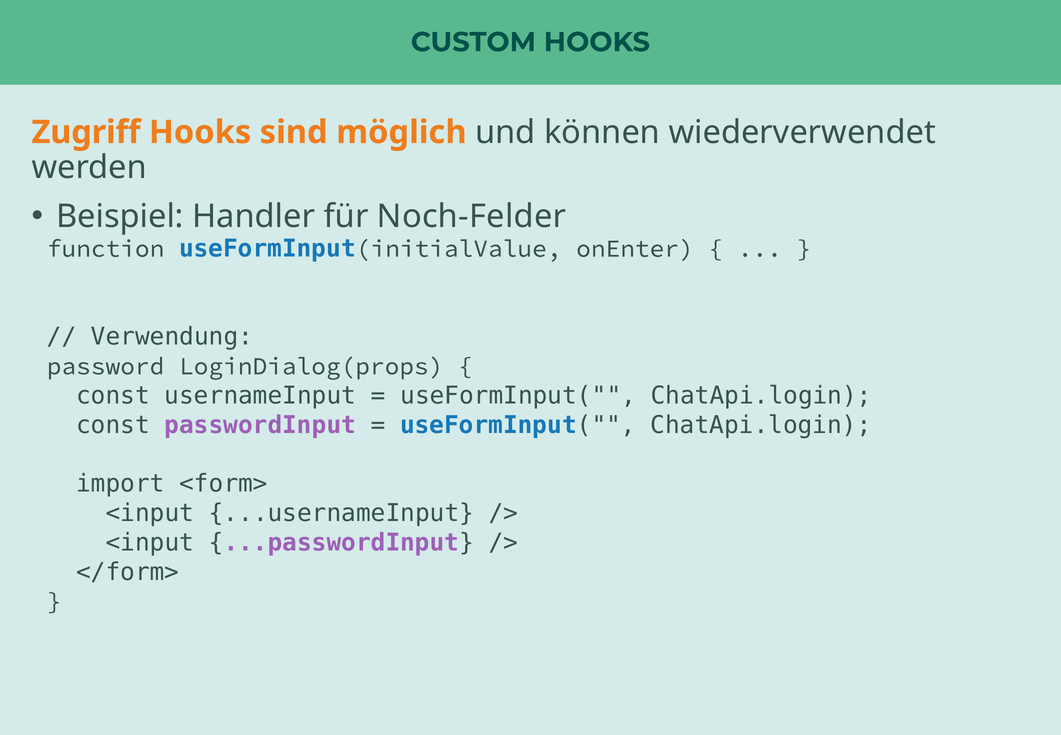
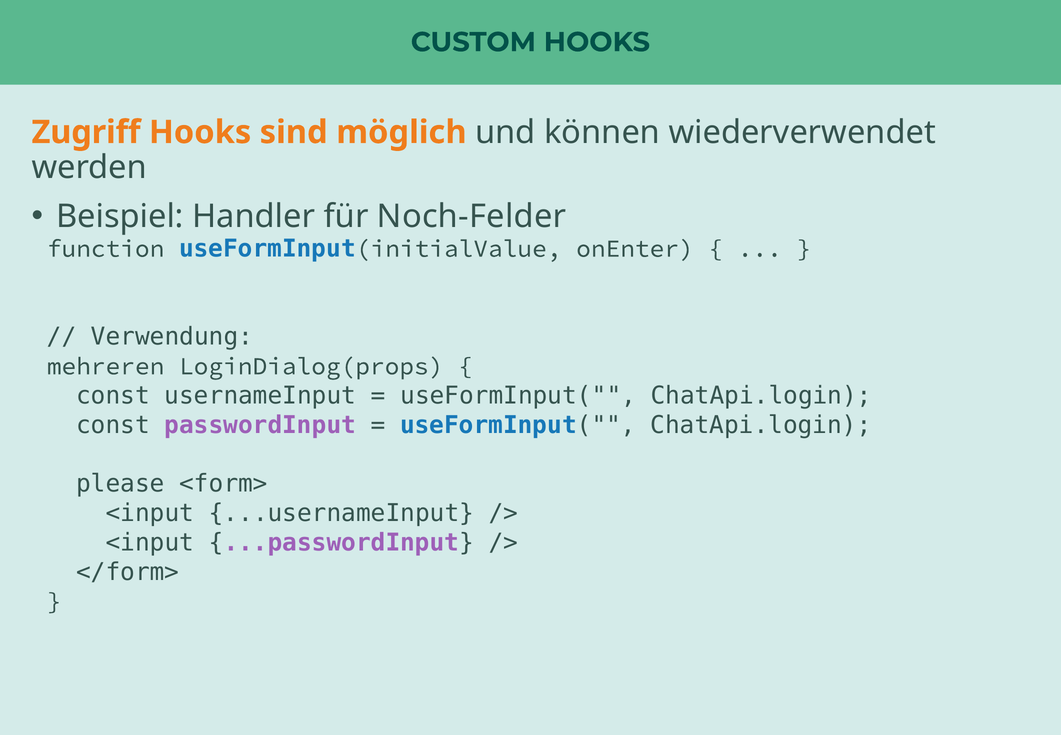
password: password -> mehreren (106, 366)
import: import -> please (120, 484)
